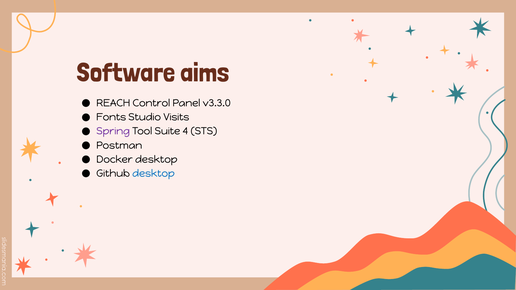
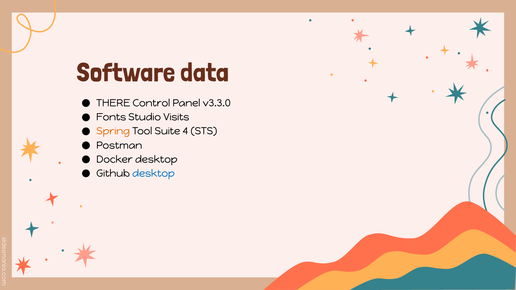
aims: aims -> data (205, 73)
REACH: REACH -> THERE (113, 103)
Spring colour: purple -> orange (113, 131)
